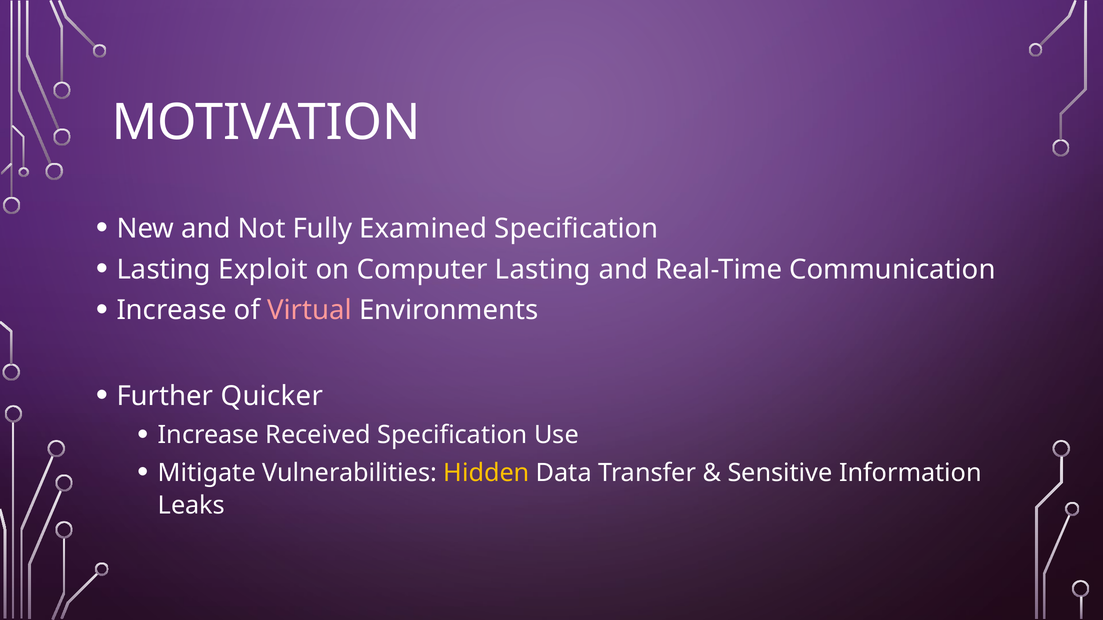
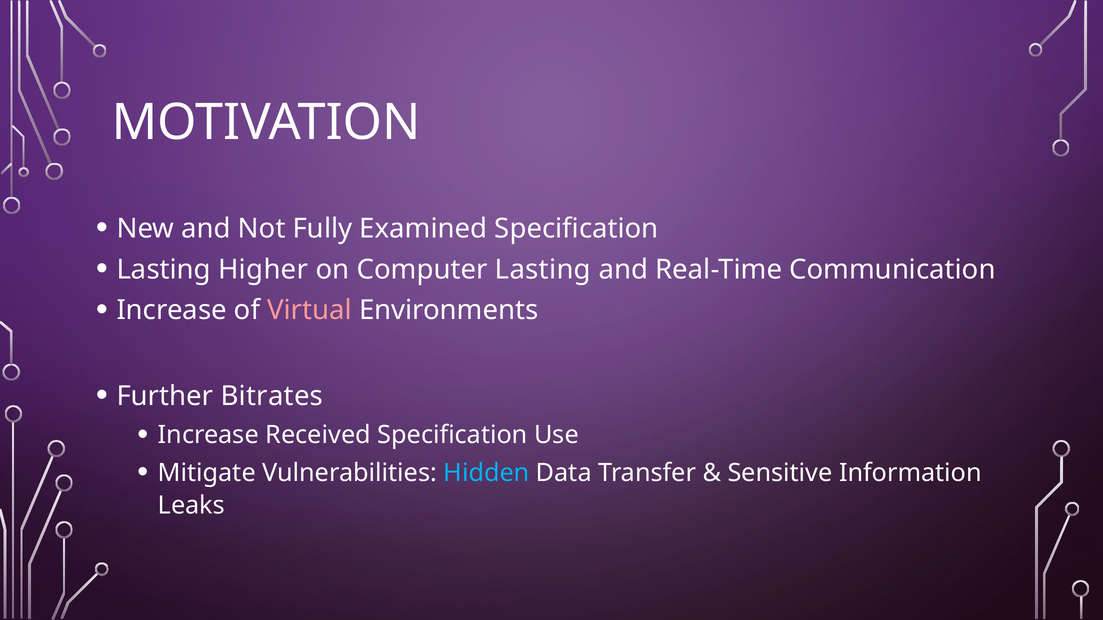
Exploit: Exploit -> Higher (263, 270)
Quicker: Quicker -> Bitrates (272, 396)
Hidden colour: yellow -> light blue (486, 473)
